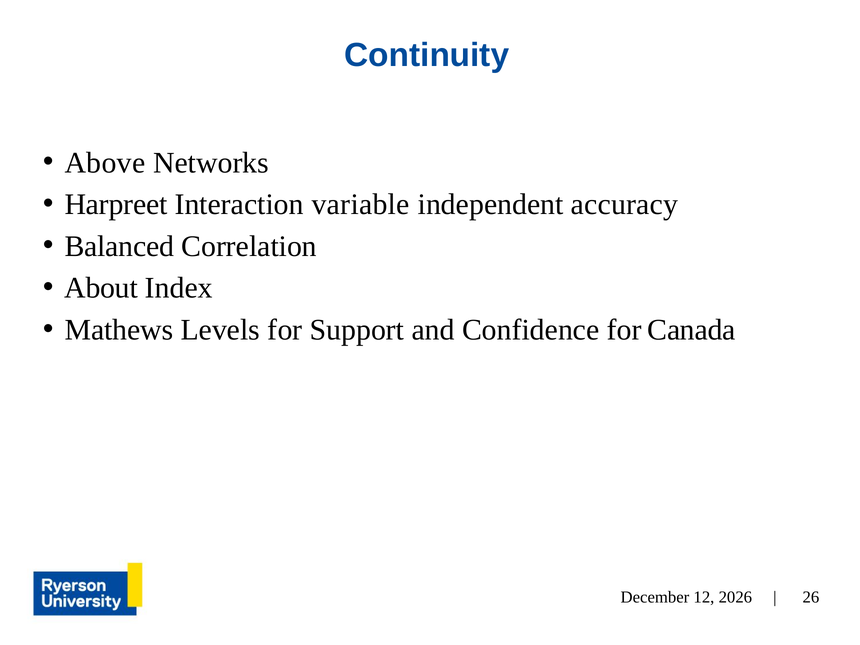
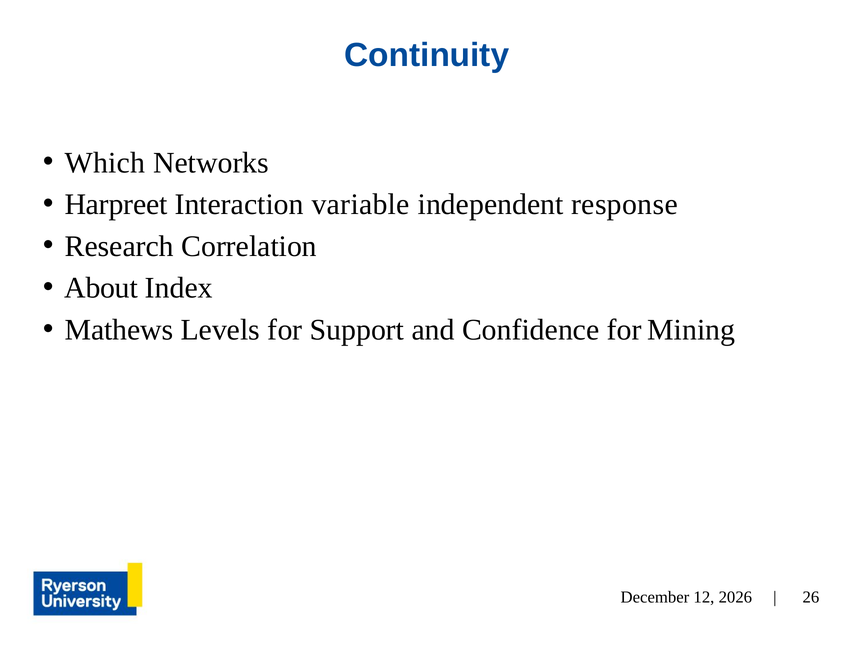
Above: Above -> Which (105, 163)
accuracy: accuracy -> response (625, 205)
Balanced: Balanced -> Research (119, 246)
Canada: Canada -> Mining (691, 330)
